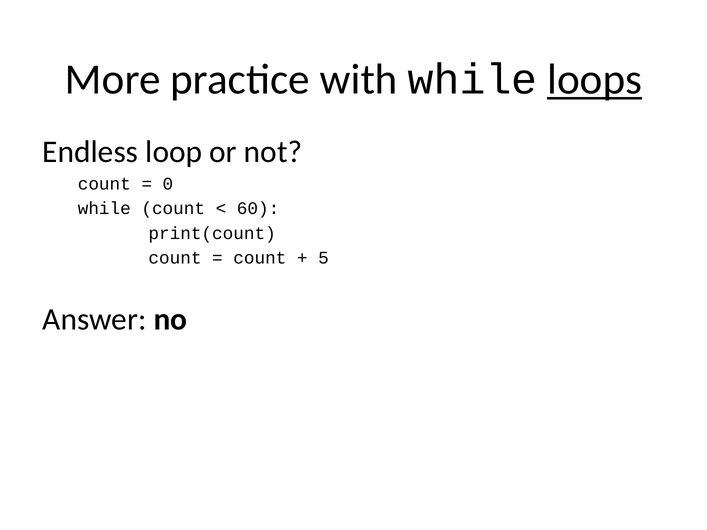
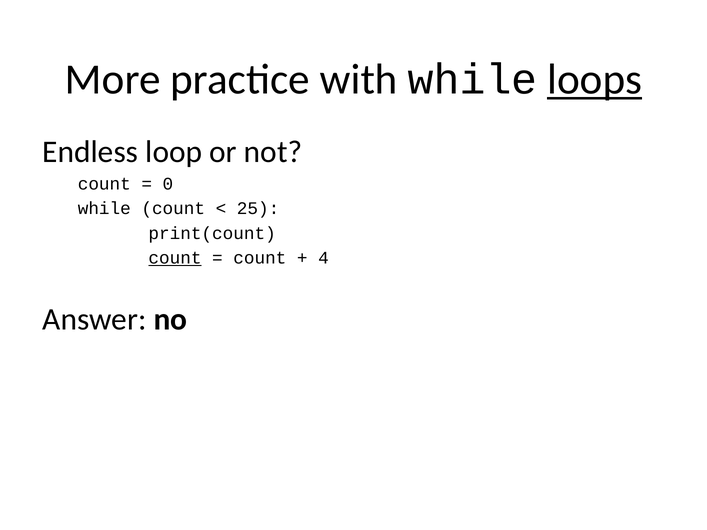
60: 60 -> 25 (258, 209)
count underline: none -> present (175, 258)
5: 5 -> 4 (323, 258)
